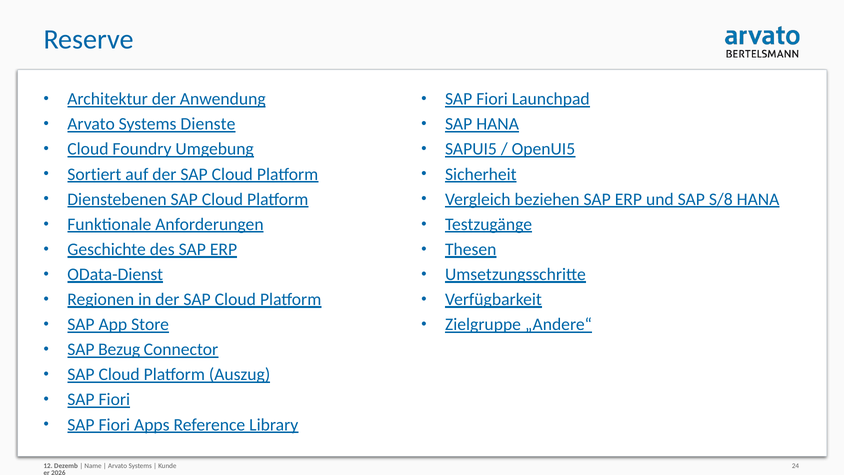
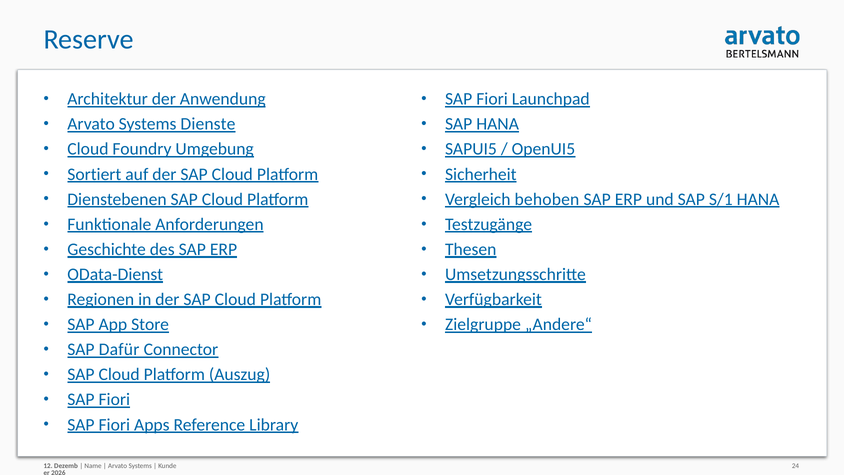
beziehen: beziehen -> behoben (547, 199)
S/8: S/8 -> S/1 (721, 199)
Bezug: Bezug -> Dafür (119, 349)
